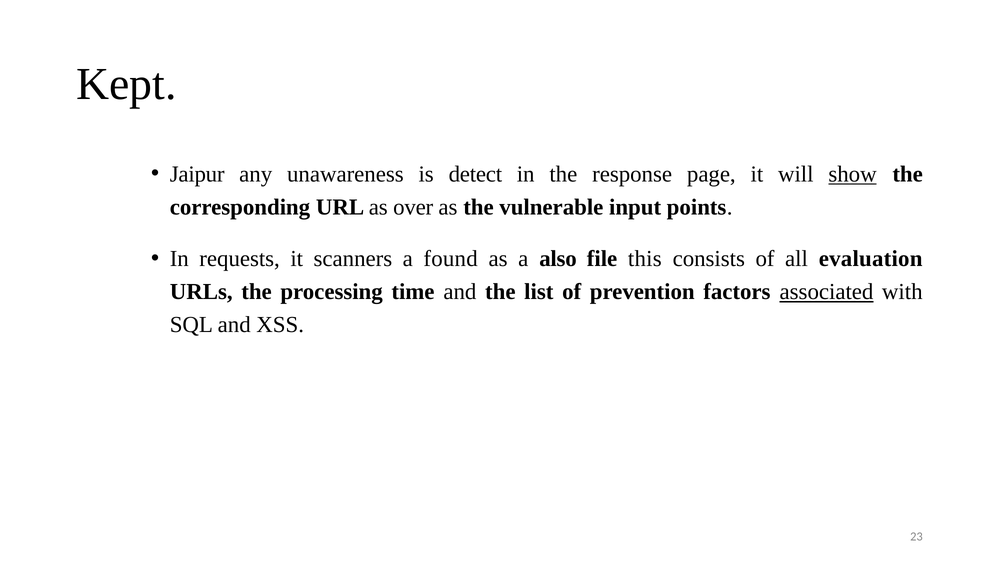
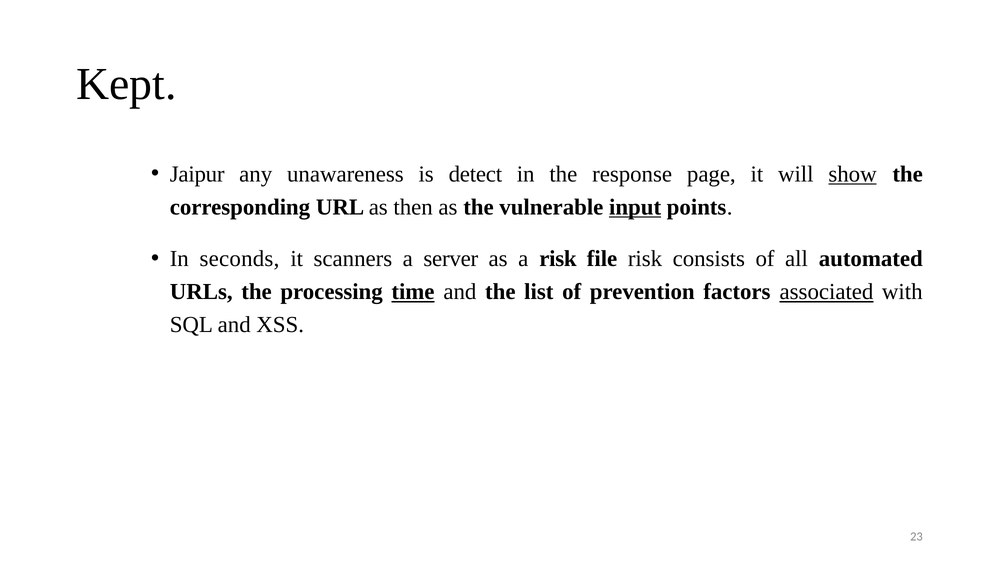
over: over -> then (413, 207)
input underline: none -> present (635, 207)
requests: requests -> seconds (239, 259)
found: found -> server (451, 259)
a also: also -> risk (558, 259)
file this: this -> risk (645, 259)
evaluation: evaluation -> automated (871, 259)
time underline: none -> present (413, 292)
